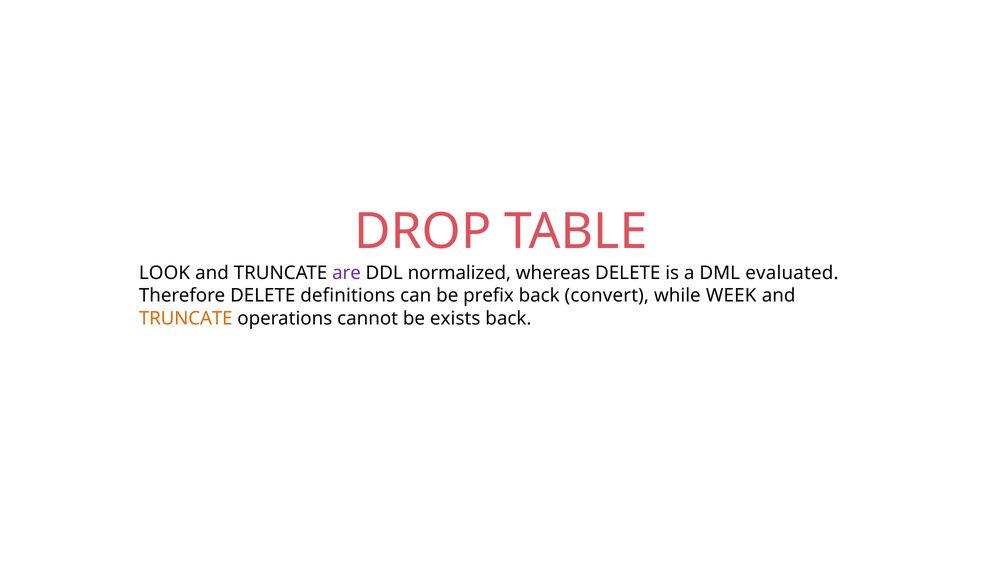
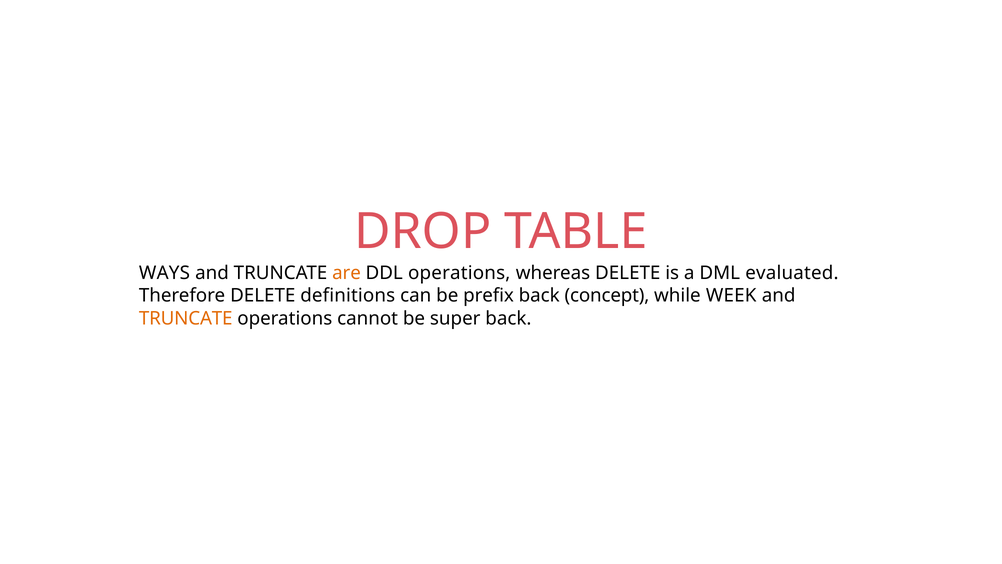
LOOK: LOOK -> WAYS (164, 273)
are colour: purple -> orange (347, 273)
DDL normalized: normalized -> operations (459, 273)
convert: convert -> concept (607, 296)
exists: exists -> super (455, 318)
